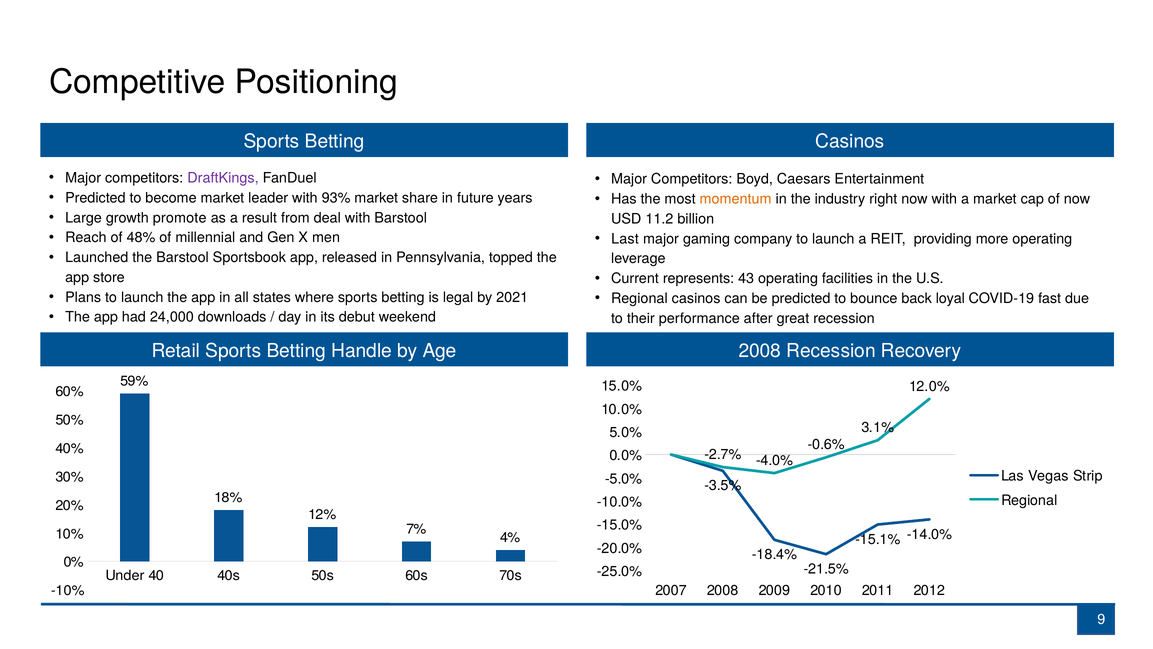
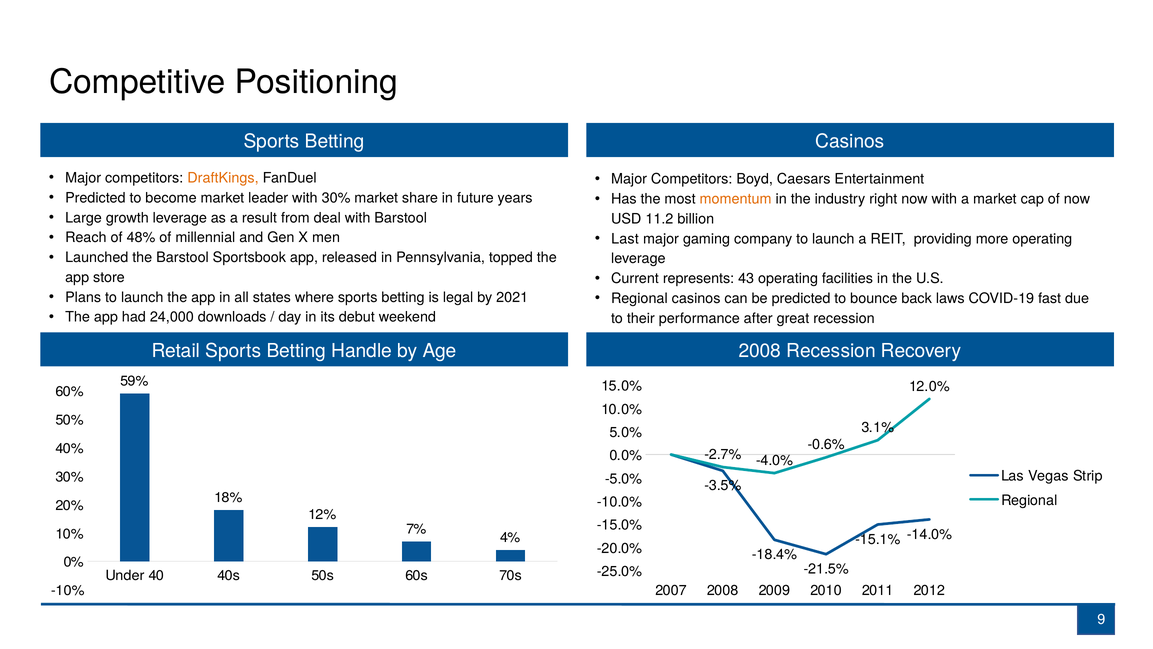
DraftKings colour: purple -> orange (223, 178)
with 93%: 93% -> 30% (336, 198)
growth promote: promote -> leverage (180, 218)
loyal: loyal -> laws (950, 298)
